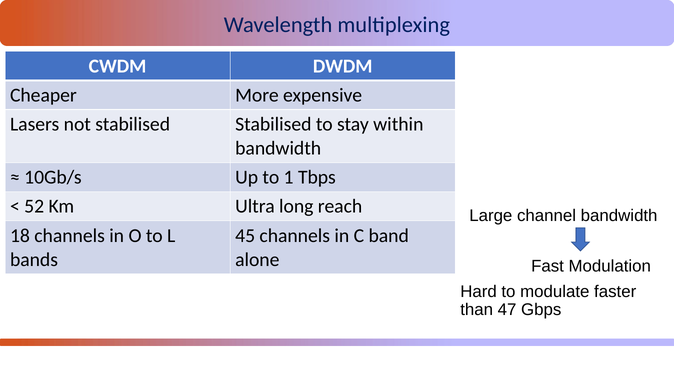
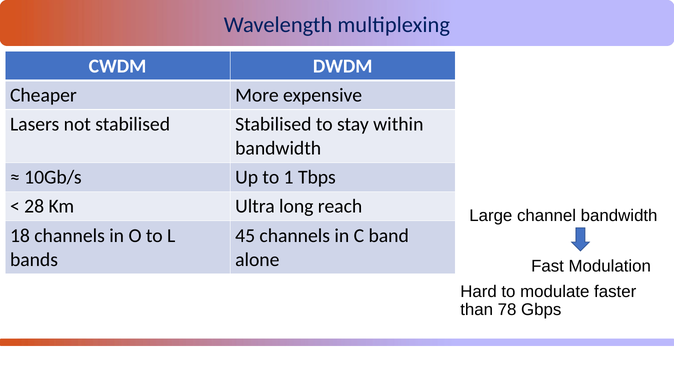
52: 52 -> 28 (34, 207)
47: 47 -> 78 (507, 310)
